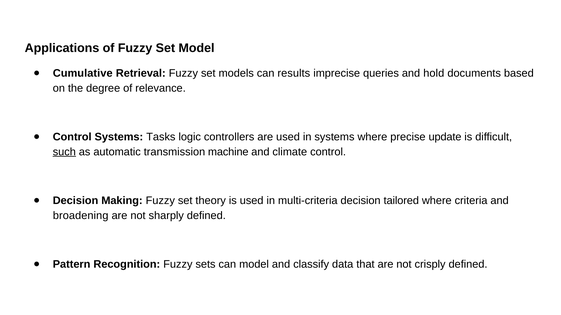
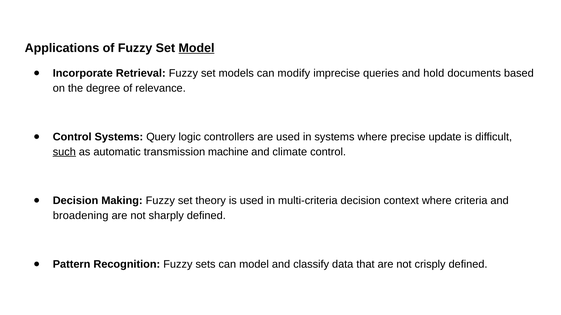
Model underline: none -> present (197, 48)
Cumulative: Cumulative -> Incorporate (83, 73)
results: results -> modify (294, 73)
Tasks: Tasks -> Query (161, 137)
tailored: tailored -> context (401, 201)
